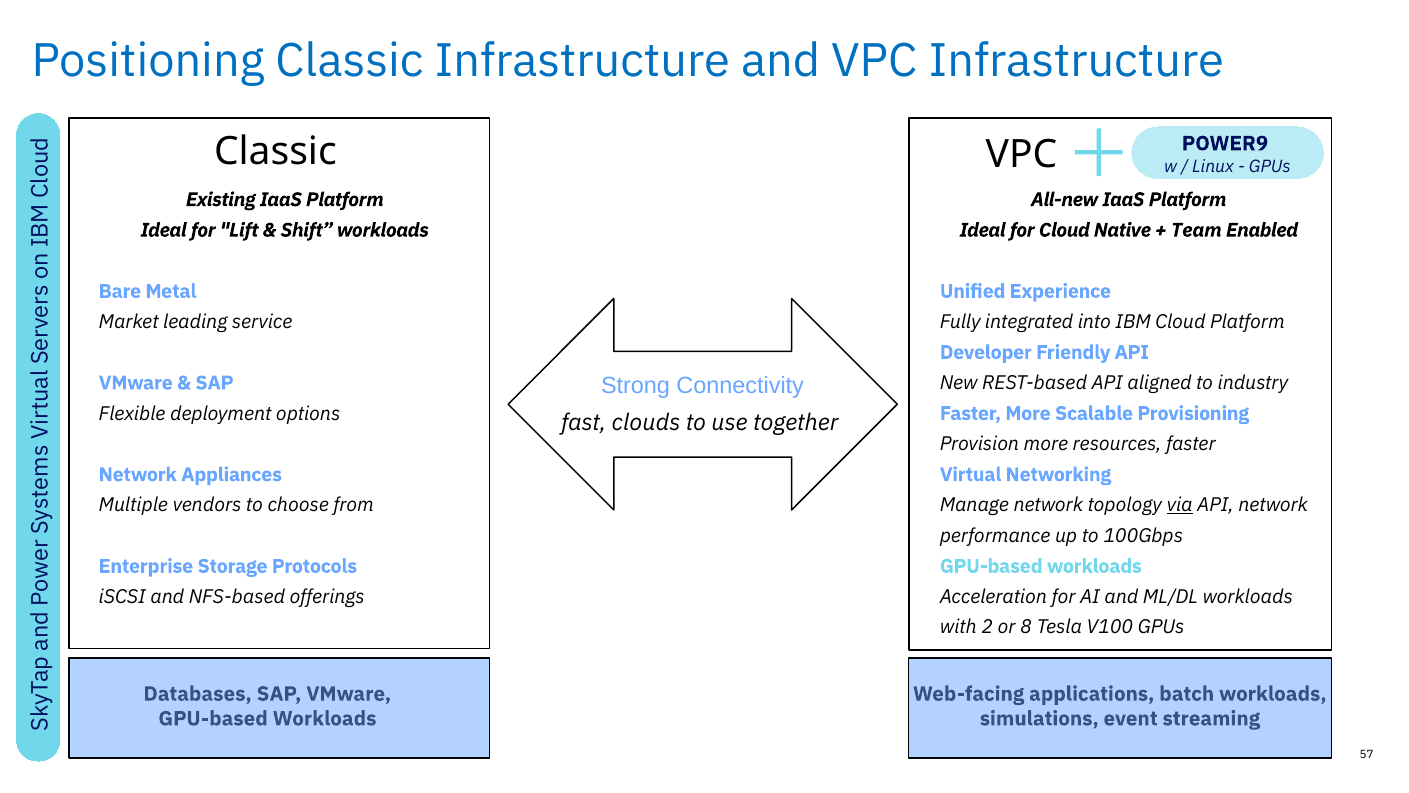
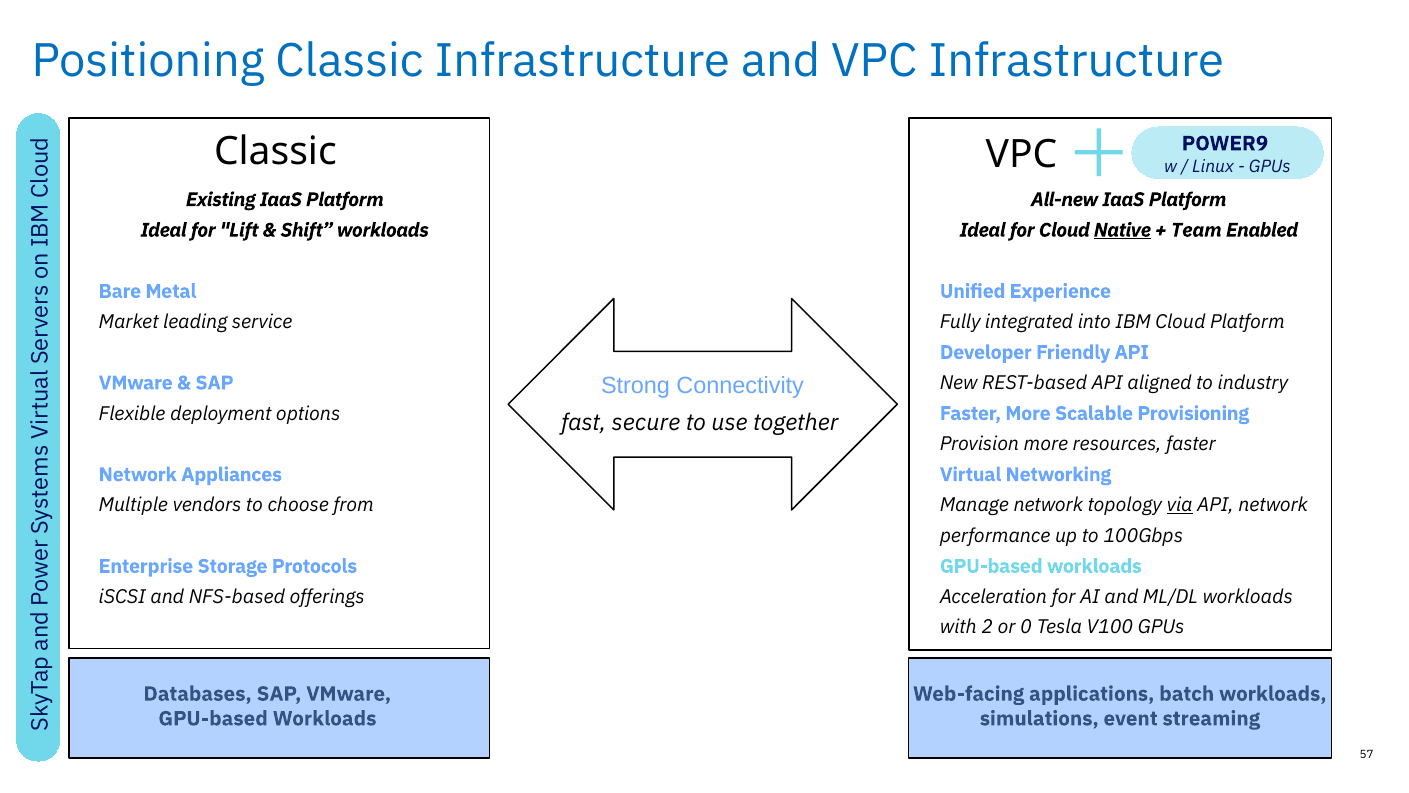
Native underline: none -> present (1122, 230)
clouds: clouds -> secure (646, 422)
8: 8 -> 0 (1026, 627)
